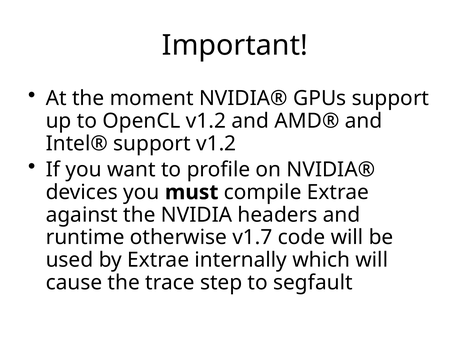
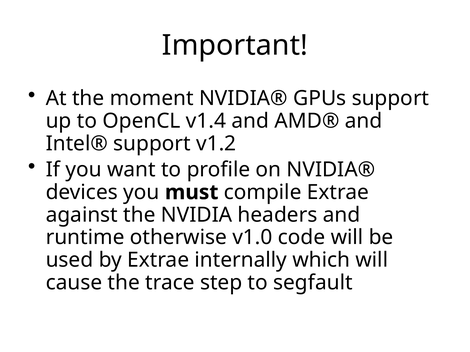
OpenCL v1.2: v1.2 -> v1.4 (206, 121)
v1.7: v1.7 -> v1.0 (252, 238)
